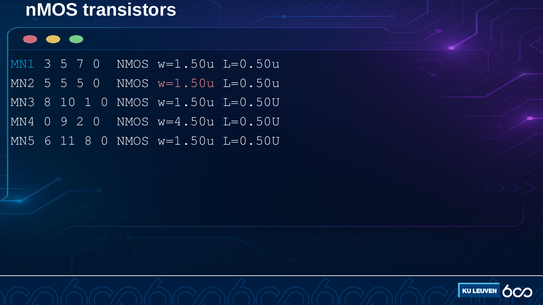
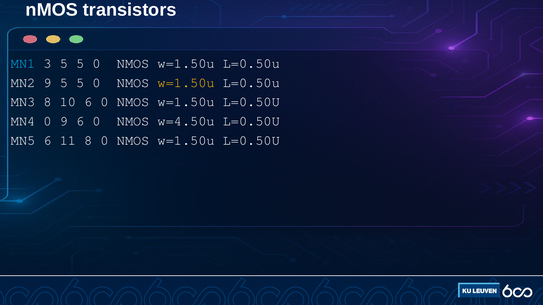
3 5 7: 7 -> 5 (80, 63)
MN2 5: 5 -> 9 (48, 83)
w=1.50u colour: pink -> yellow (186, 83)
10 1: 1 -> 6 (88, 102)
9 2: 2 -> 6 (80, 121)
